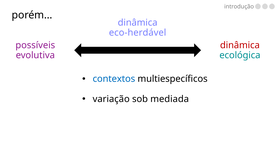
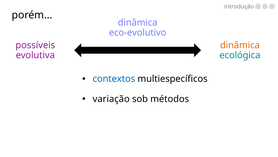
eco-herdável: eco-herdável -> eco-evolutivo (138, 32)
dinâmica colour: red -> orange (240, 45)
mediada: mediada -> métodos (170, 99)
